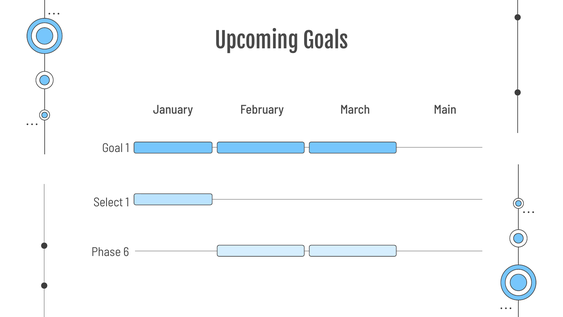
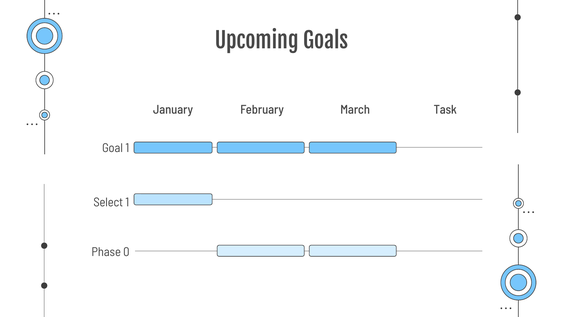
Main: Main -> Task (445, 110)
6: 6 -> 0 (126, 252)
